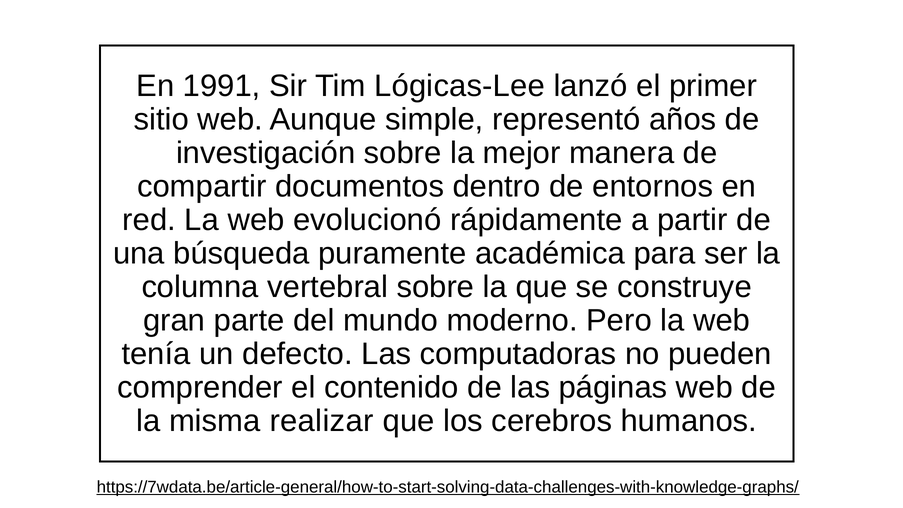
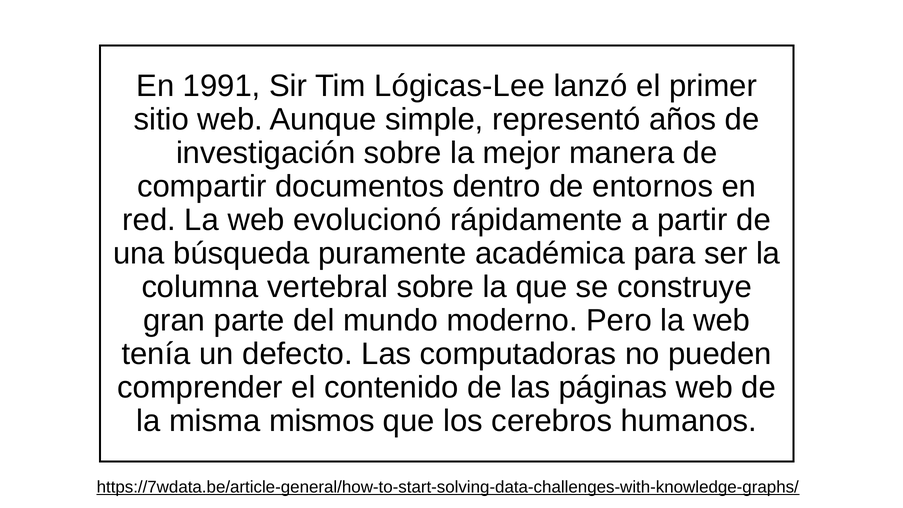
realizar: realizar -> mismos (322, 421)
